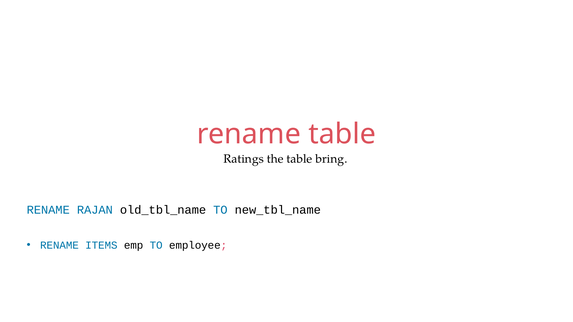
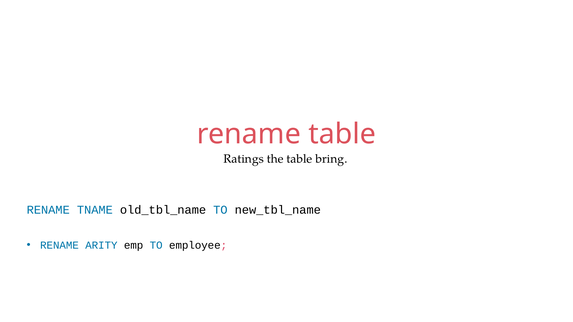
RAJAN: RAJAN -> TNAME (95, 210)
ITEMS: ITEMS -> ARITY (101, 245)
